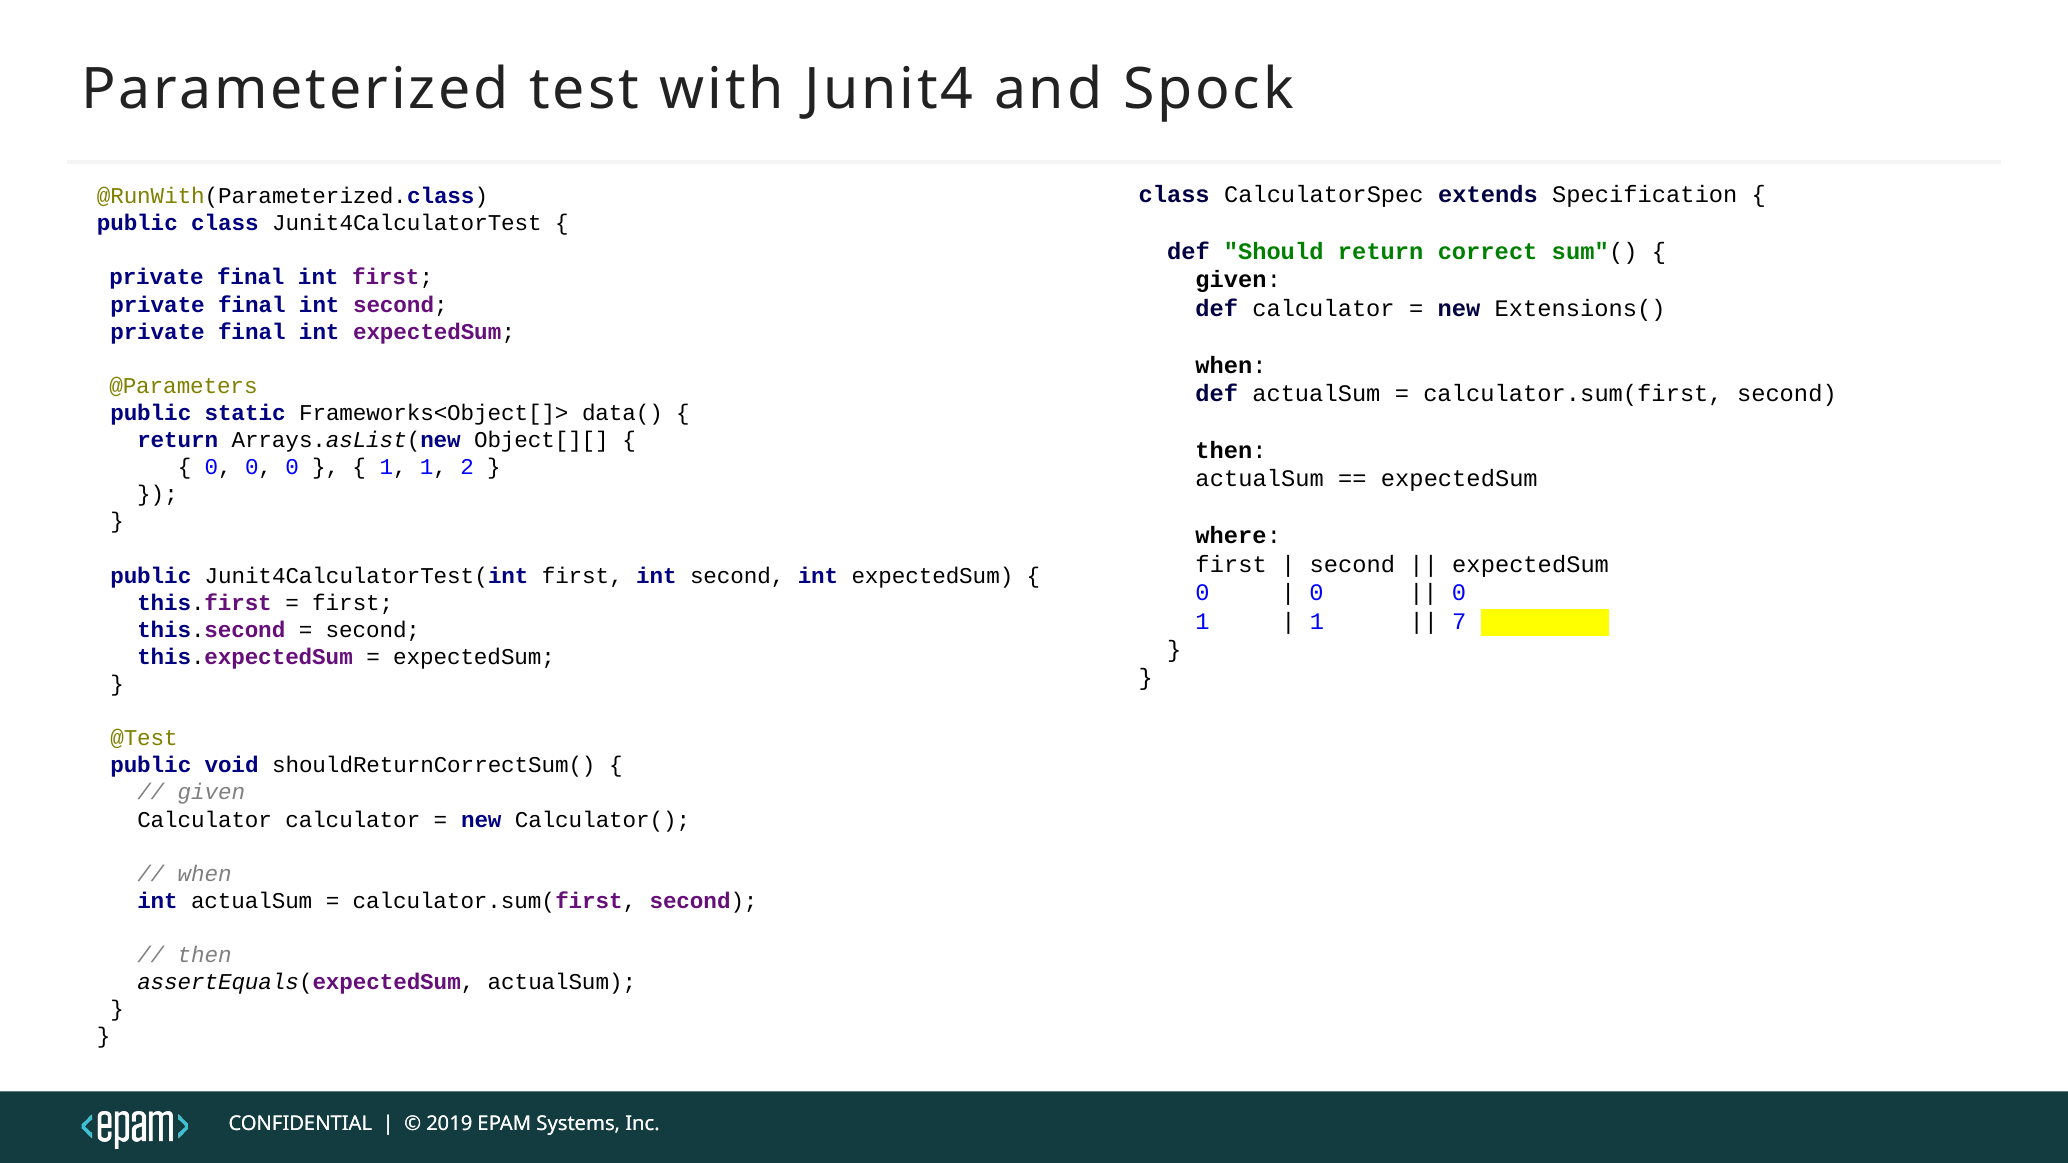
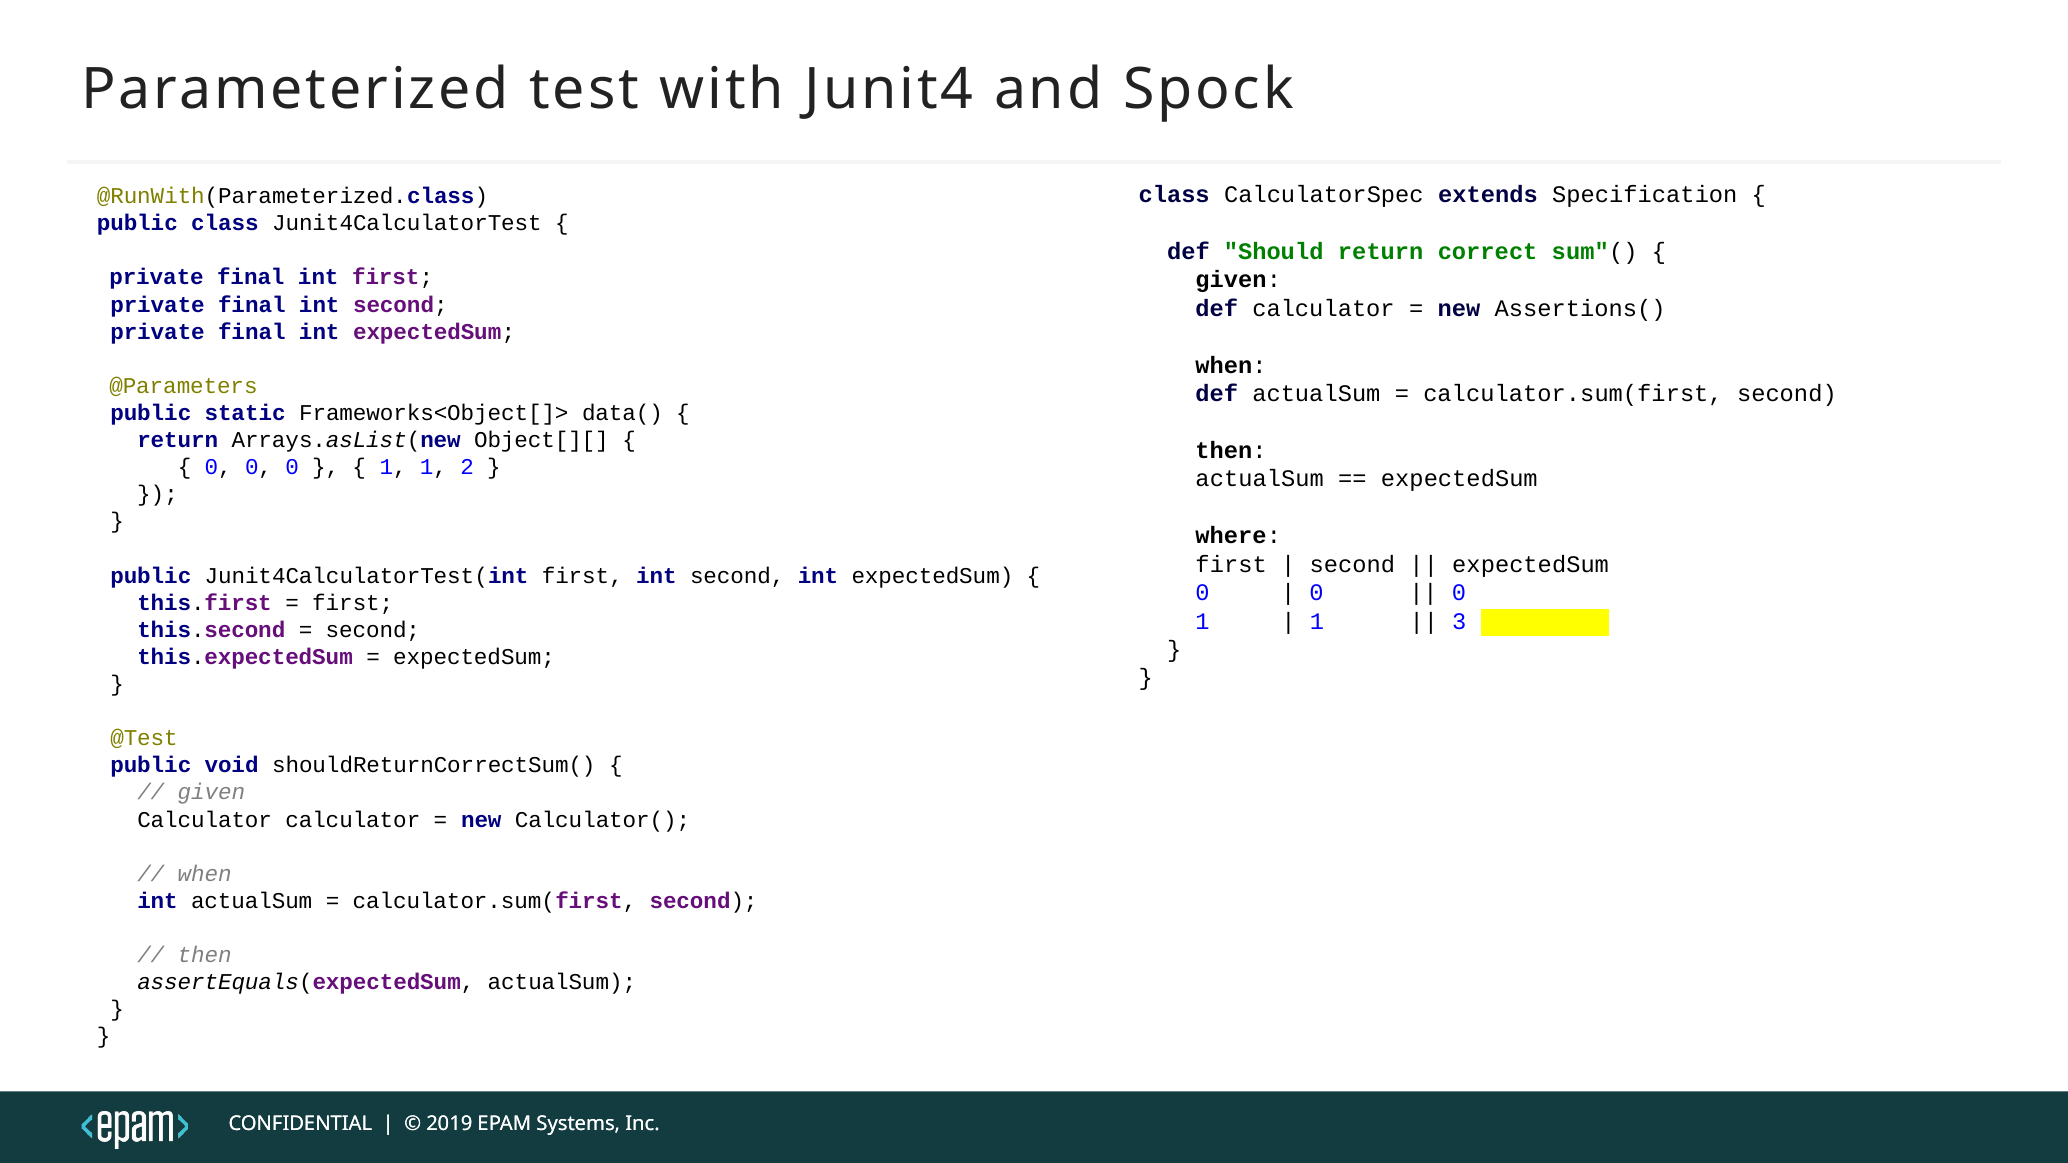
Extensions(: Extensions( -> Assertions( (1580, 308)
7: 7 -> 3 (1459, 621)
